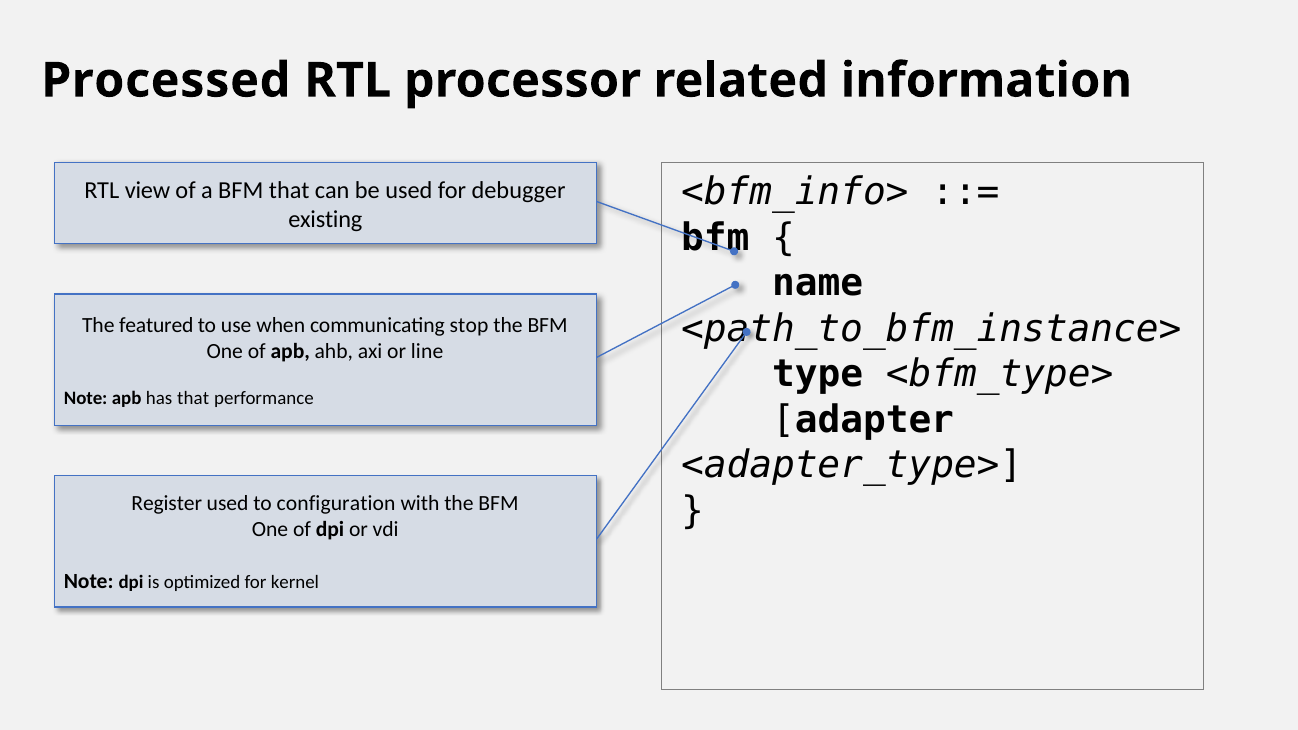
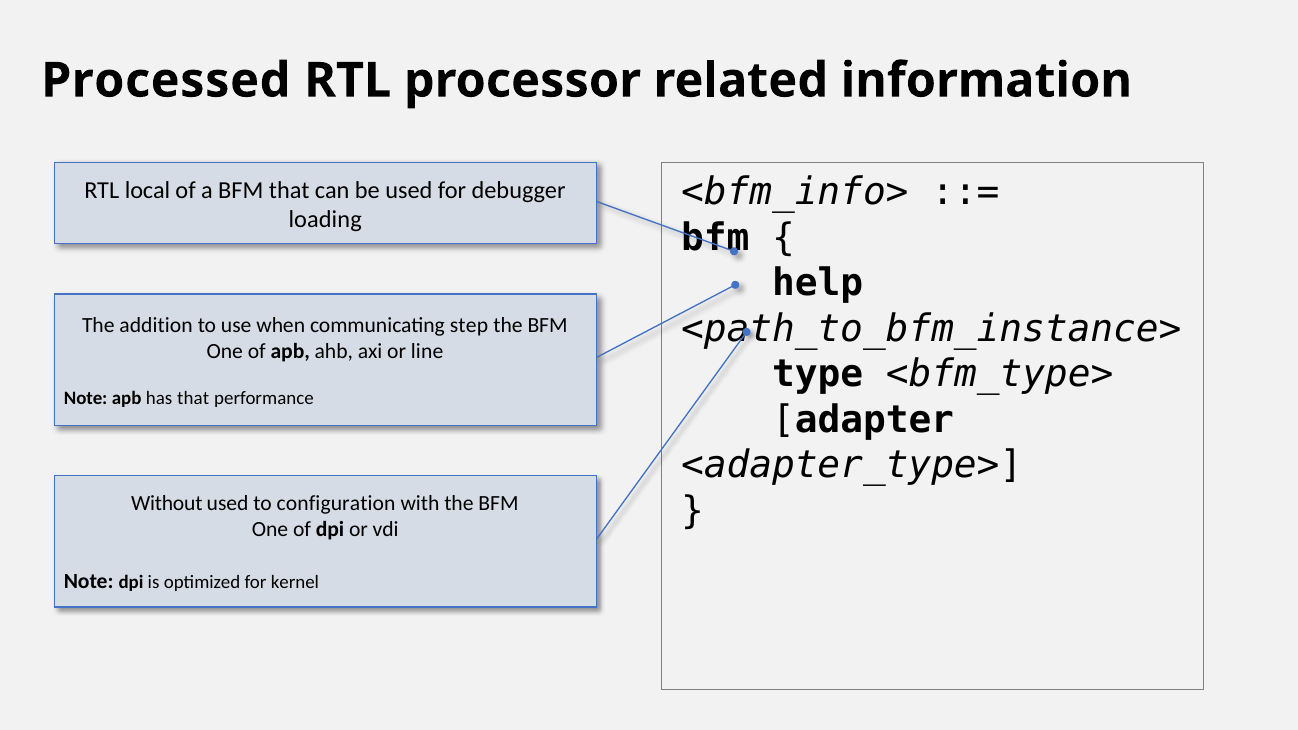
view: view -> local (147, 190)
existing: existing -> loading (325, 219)
name: name -> help (818, 283)
featured: featured -> addition (156, 325)
stop: stop -> step (469, 325)
Register: Register -> Without (167, 504)
